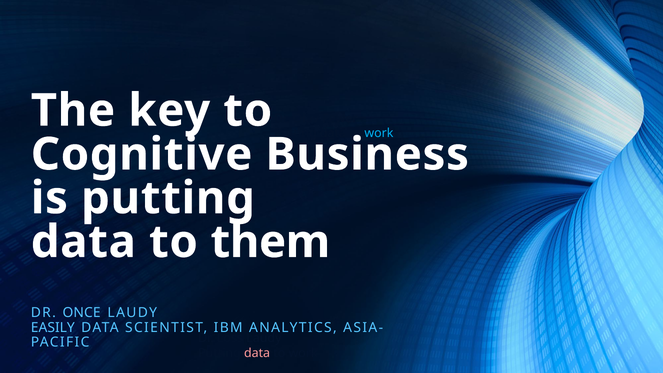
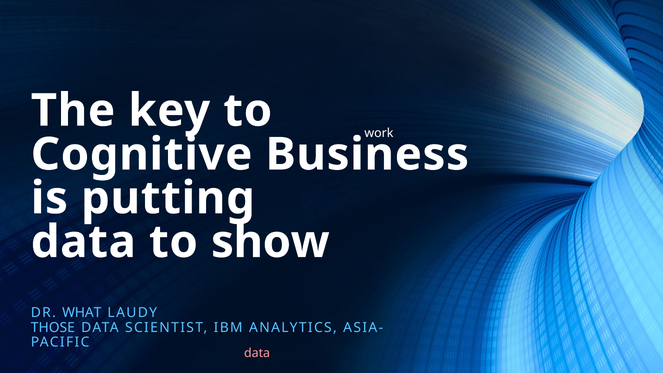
work colour: light blue -> white (379, 133)
them: them -> show (270, 242)
ONCE: ONCE -> WHAT (82, 312)
EASILY: EASILY -> THOSE (53, 327)
